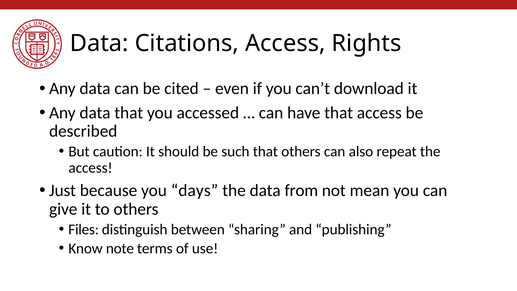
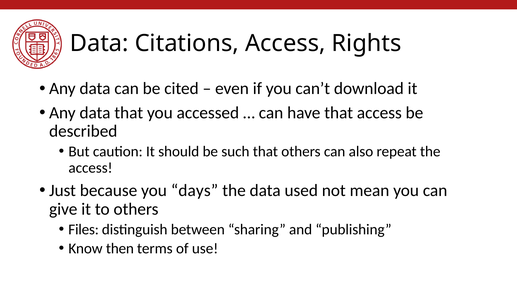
from: from -> used (301, 190)
note: note -> then (120, 248)
